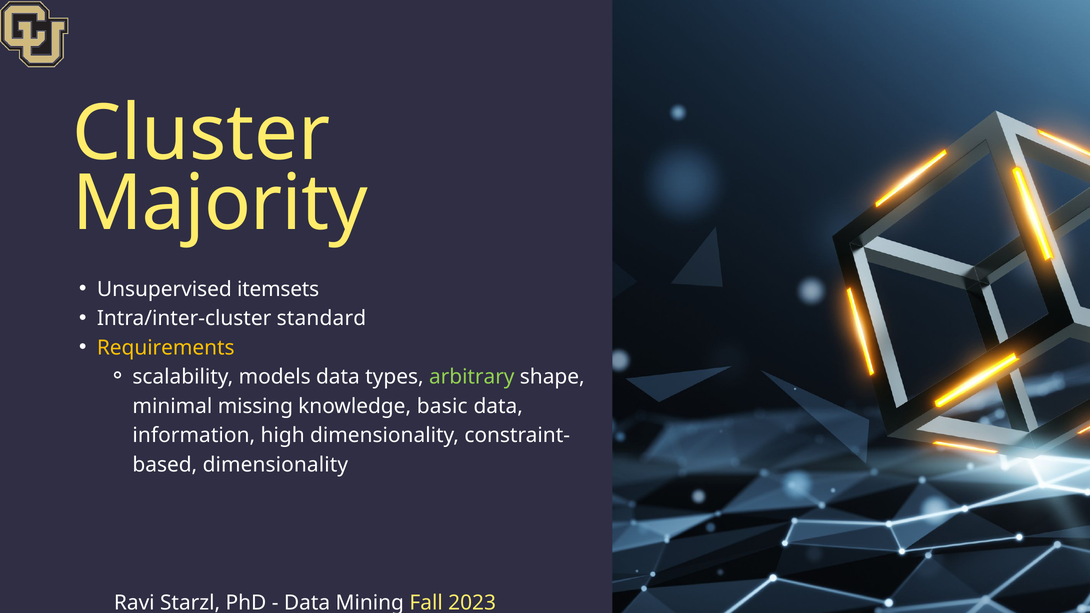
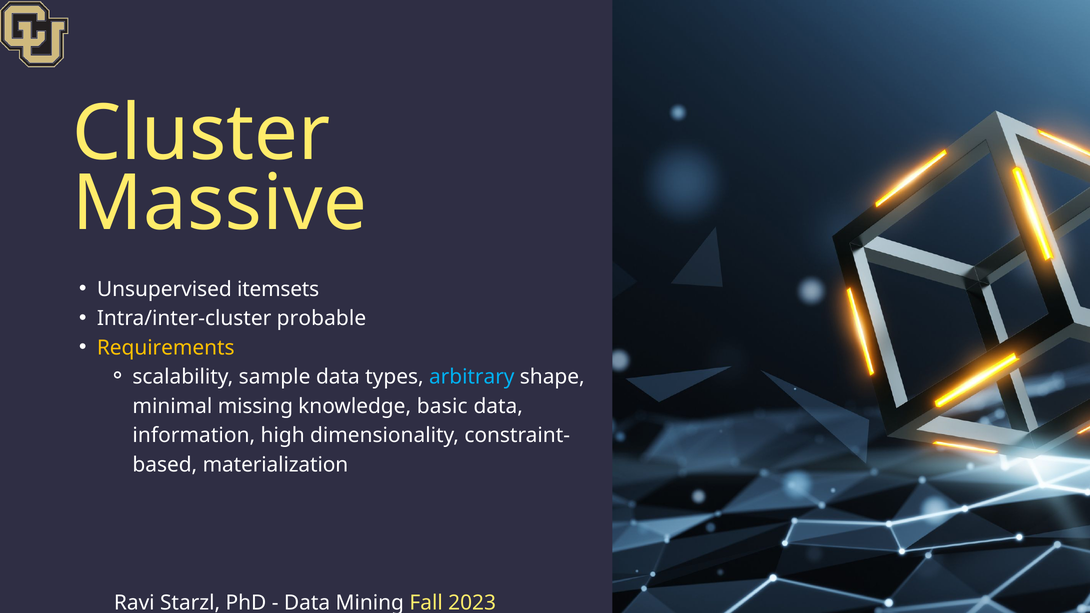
Majority: Majority -> Massive (219, 204)
standard: standard -> probable (321, 318)
models: models -> sample (275, 377)
arbitrary colour: light green -> light blue (472, 377)
dimensionality: dimensionality -> materialization (275, 465)
